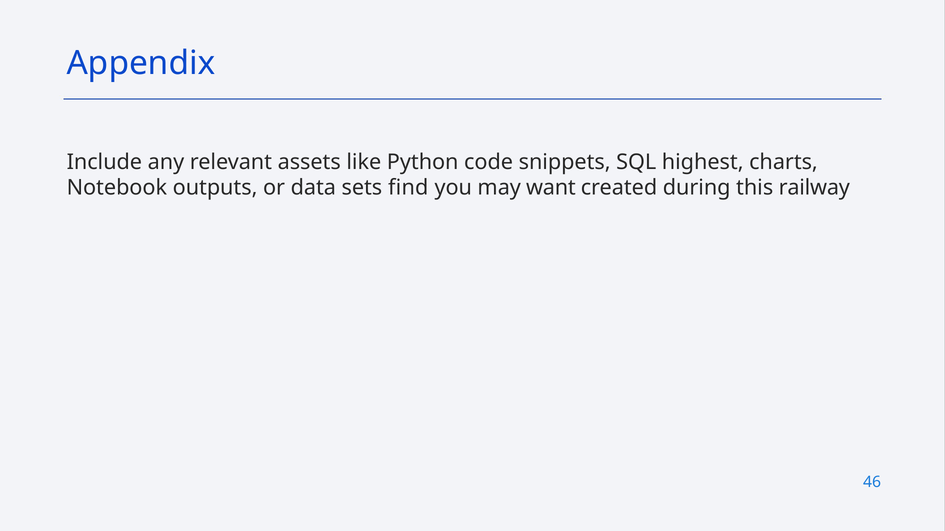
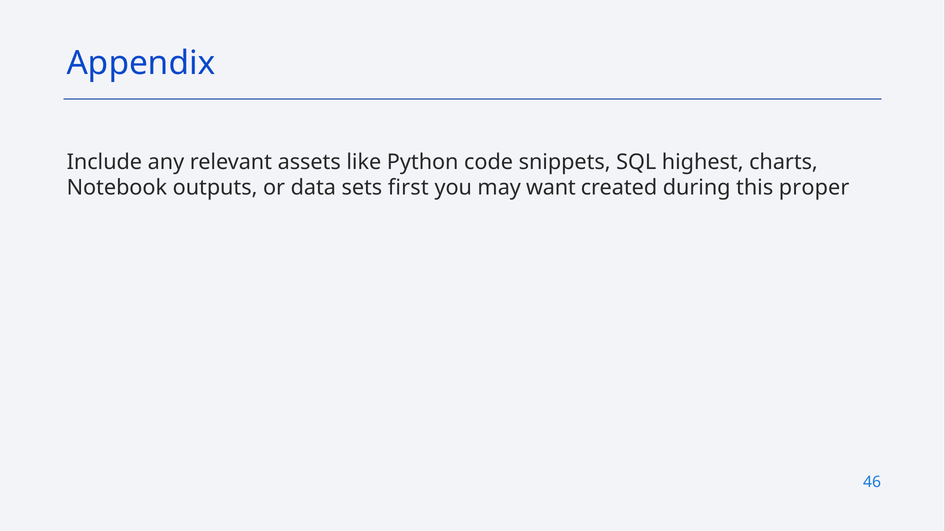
find: find -> first (408, 188)
railway: railway -> proper (814, 188)
